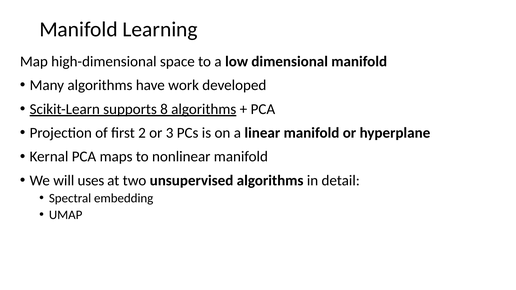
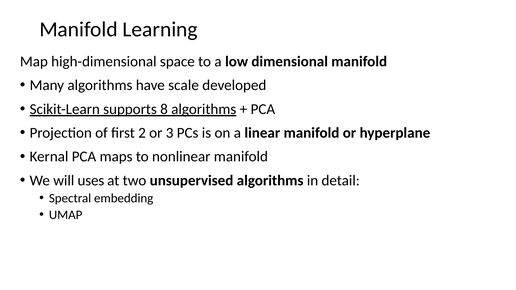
work: work -> scale (184, 85)
